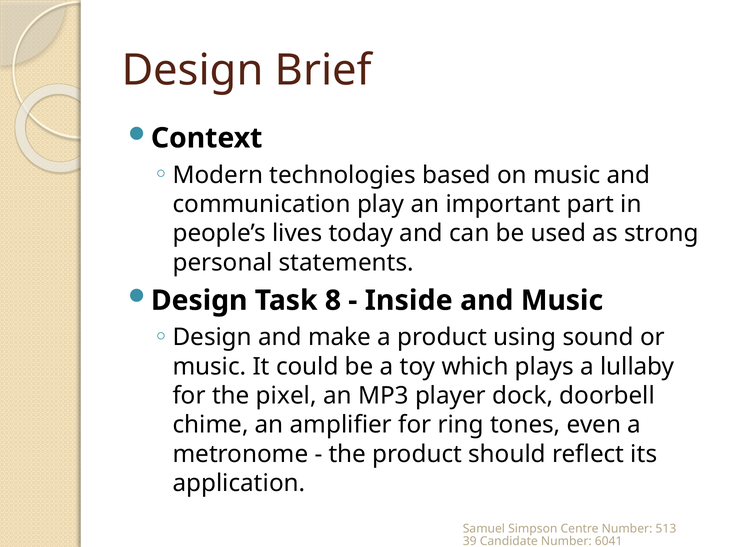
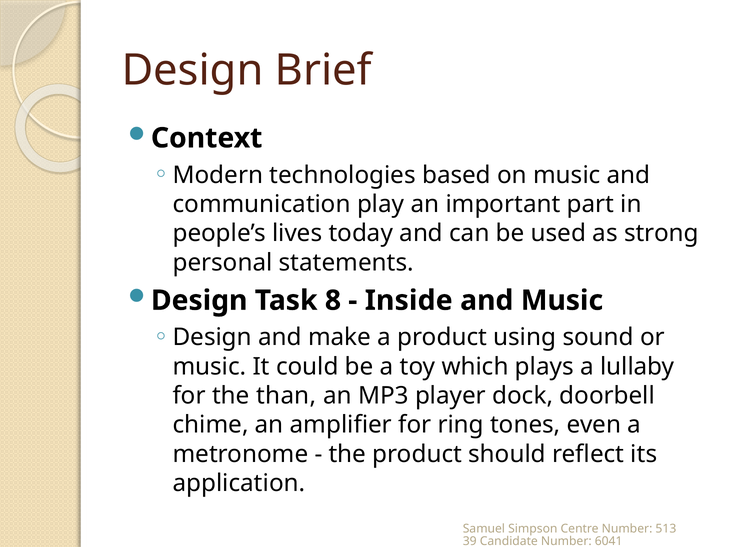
pixel: pixel -> than (286, 396)
